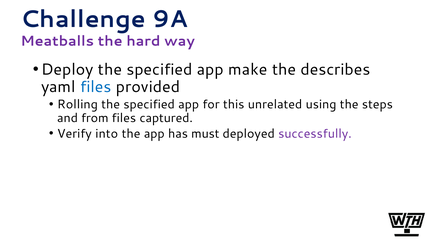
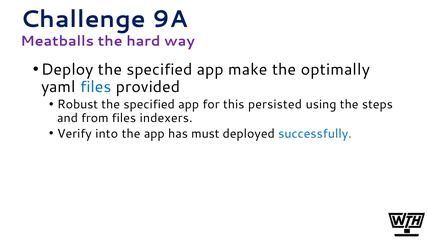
describes: describes -> optimally (335, 69)
Rolling: Rolling -> Robust (78, 104)
unrelated: unrelated -> persisted (275, 104)
captured: captured -> indexers (166, 118)
successfully colour: purple -> blue (315, 134)
